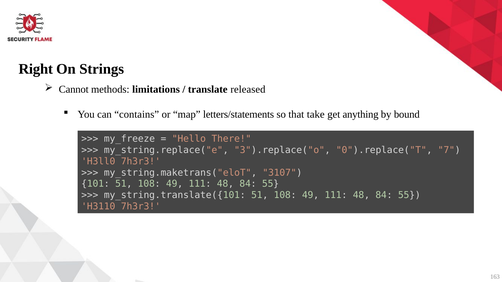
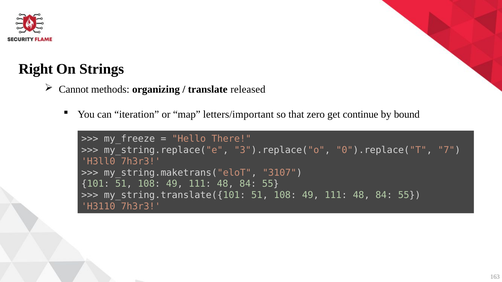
limitations: limitations -> organizing (156, 89)
contains: contains -> iteration (137, 115)
letters/statements: letters/statements -> letters/important (238, 115)
take: take -> zero (316, 115)
anything: anything -> continue (361, 115)
